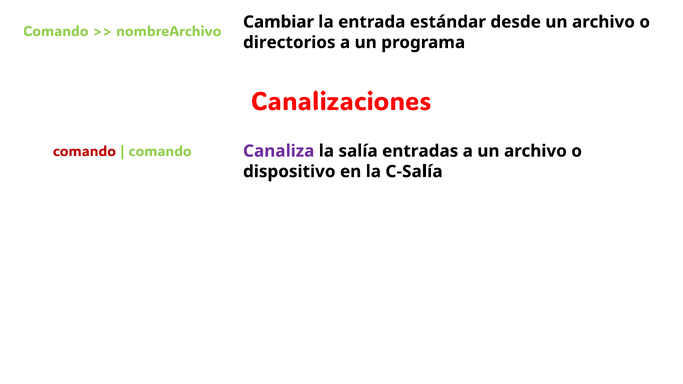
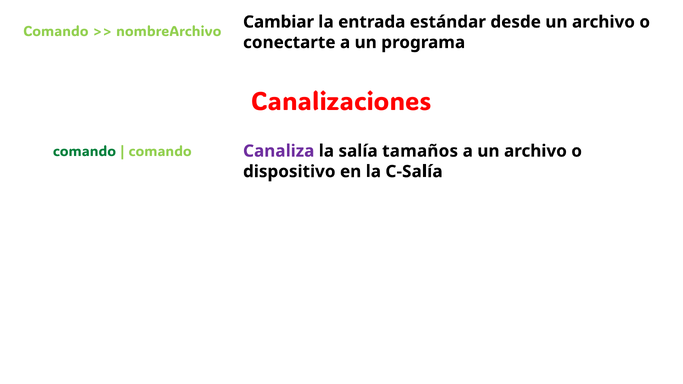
directorios: directorios -> conectarte (289, 42)
comando colour: red -> green (84, 151)
entradas: entradas -> tamaños (420, 151)
